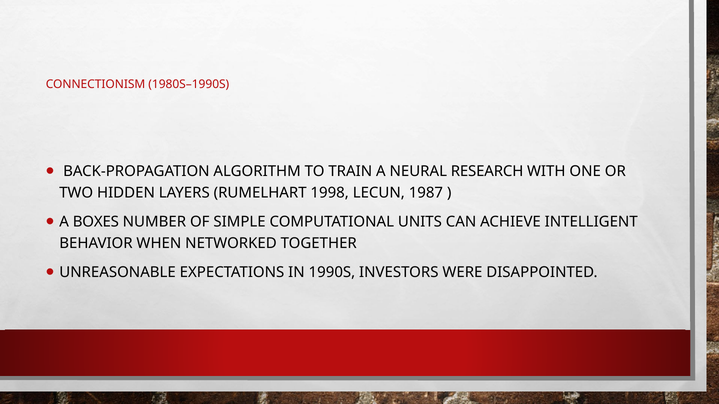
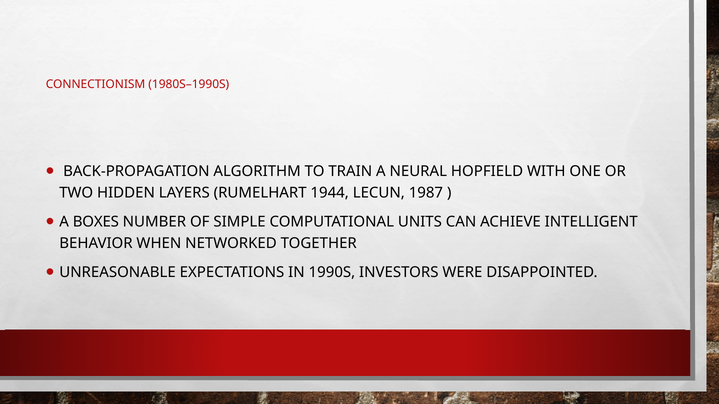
RESEARCH: RESEARCH -> HOPFIELD (487, 172)
1998: 1998 -> 1944 (330, 193)
